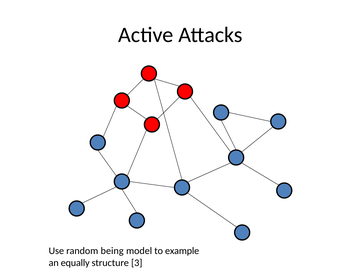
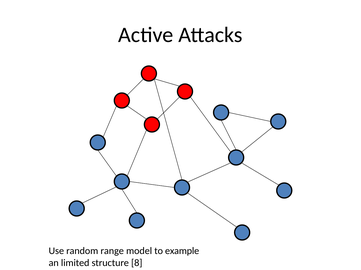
being: being -> range (112, 252)
equally: equally -> limited (75, 264)
3: 3 -> 8 (137, 264)
